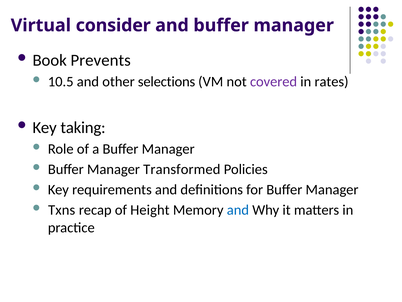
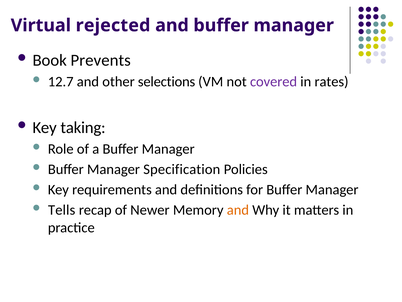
consider: consider -> rejected (113, 25)
10.5: 10.5 -> 12.7 (61, 82)
Transformed: Transformed -> Specification (182, 169)
Txns: Txns -> Tells (62, 210)
Height: Height -> Newer (150, 210)
and colour: blue -> orange (238, 210)
